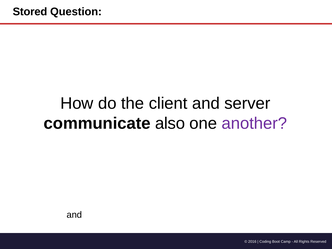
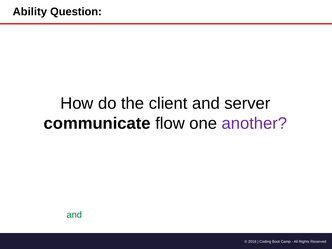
Stored: Stored -> Ability (30, 12)
also: also -> flow (170, 123)
and colour: black -> green (74, 215)
